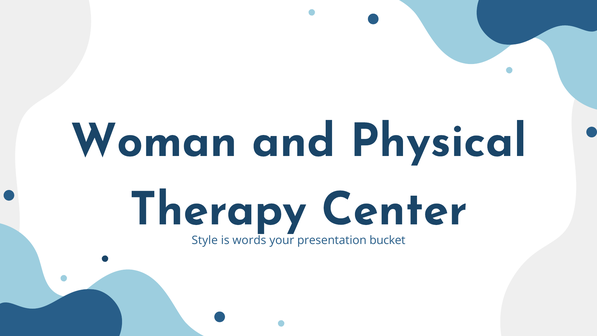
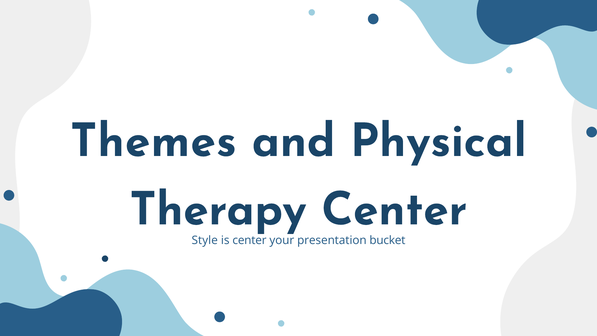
Woman: Woman -> Themes (153, 141)
is words: words -> center (249, 240)
